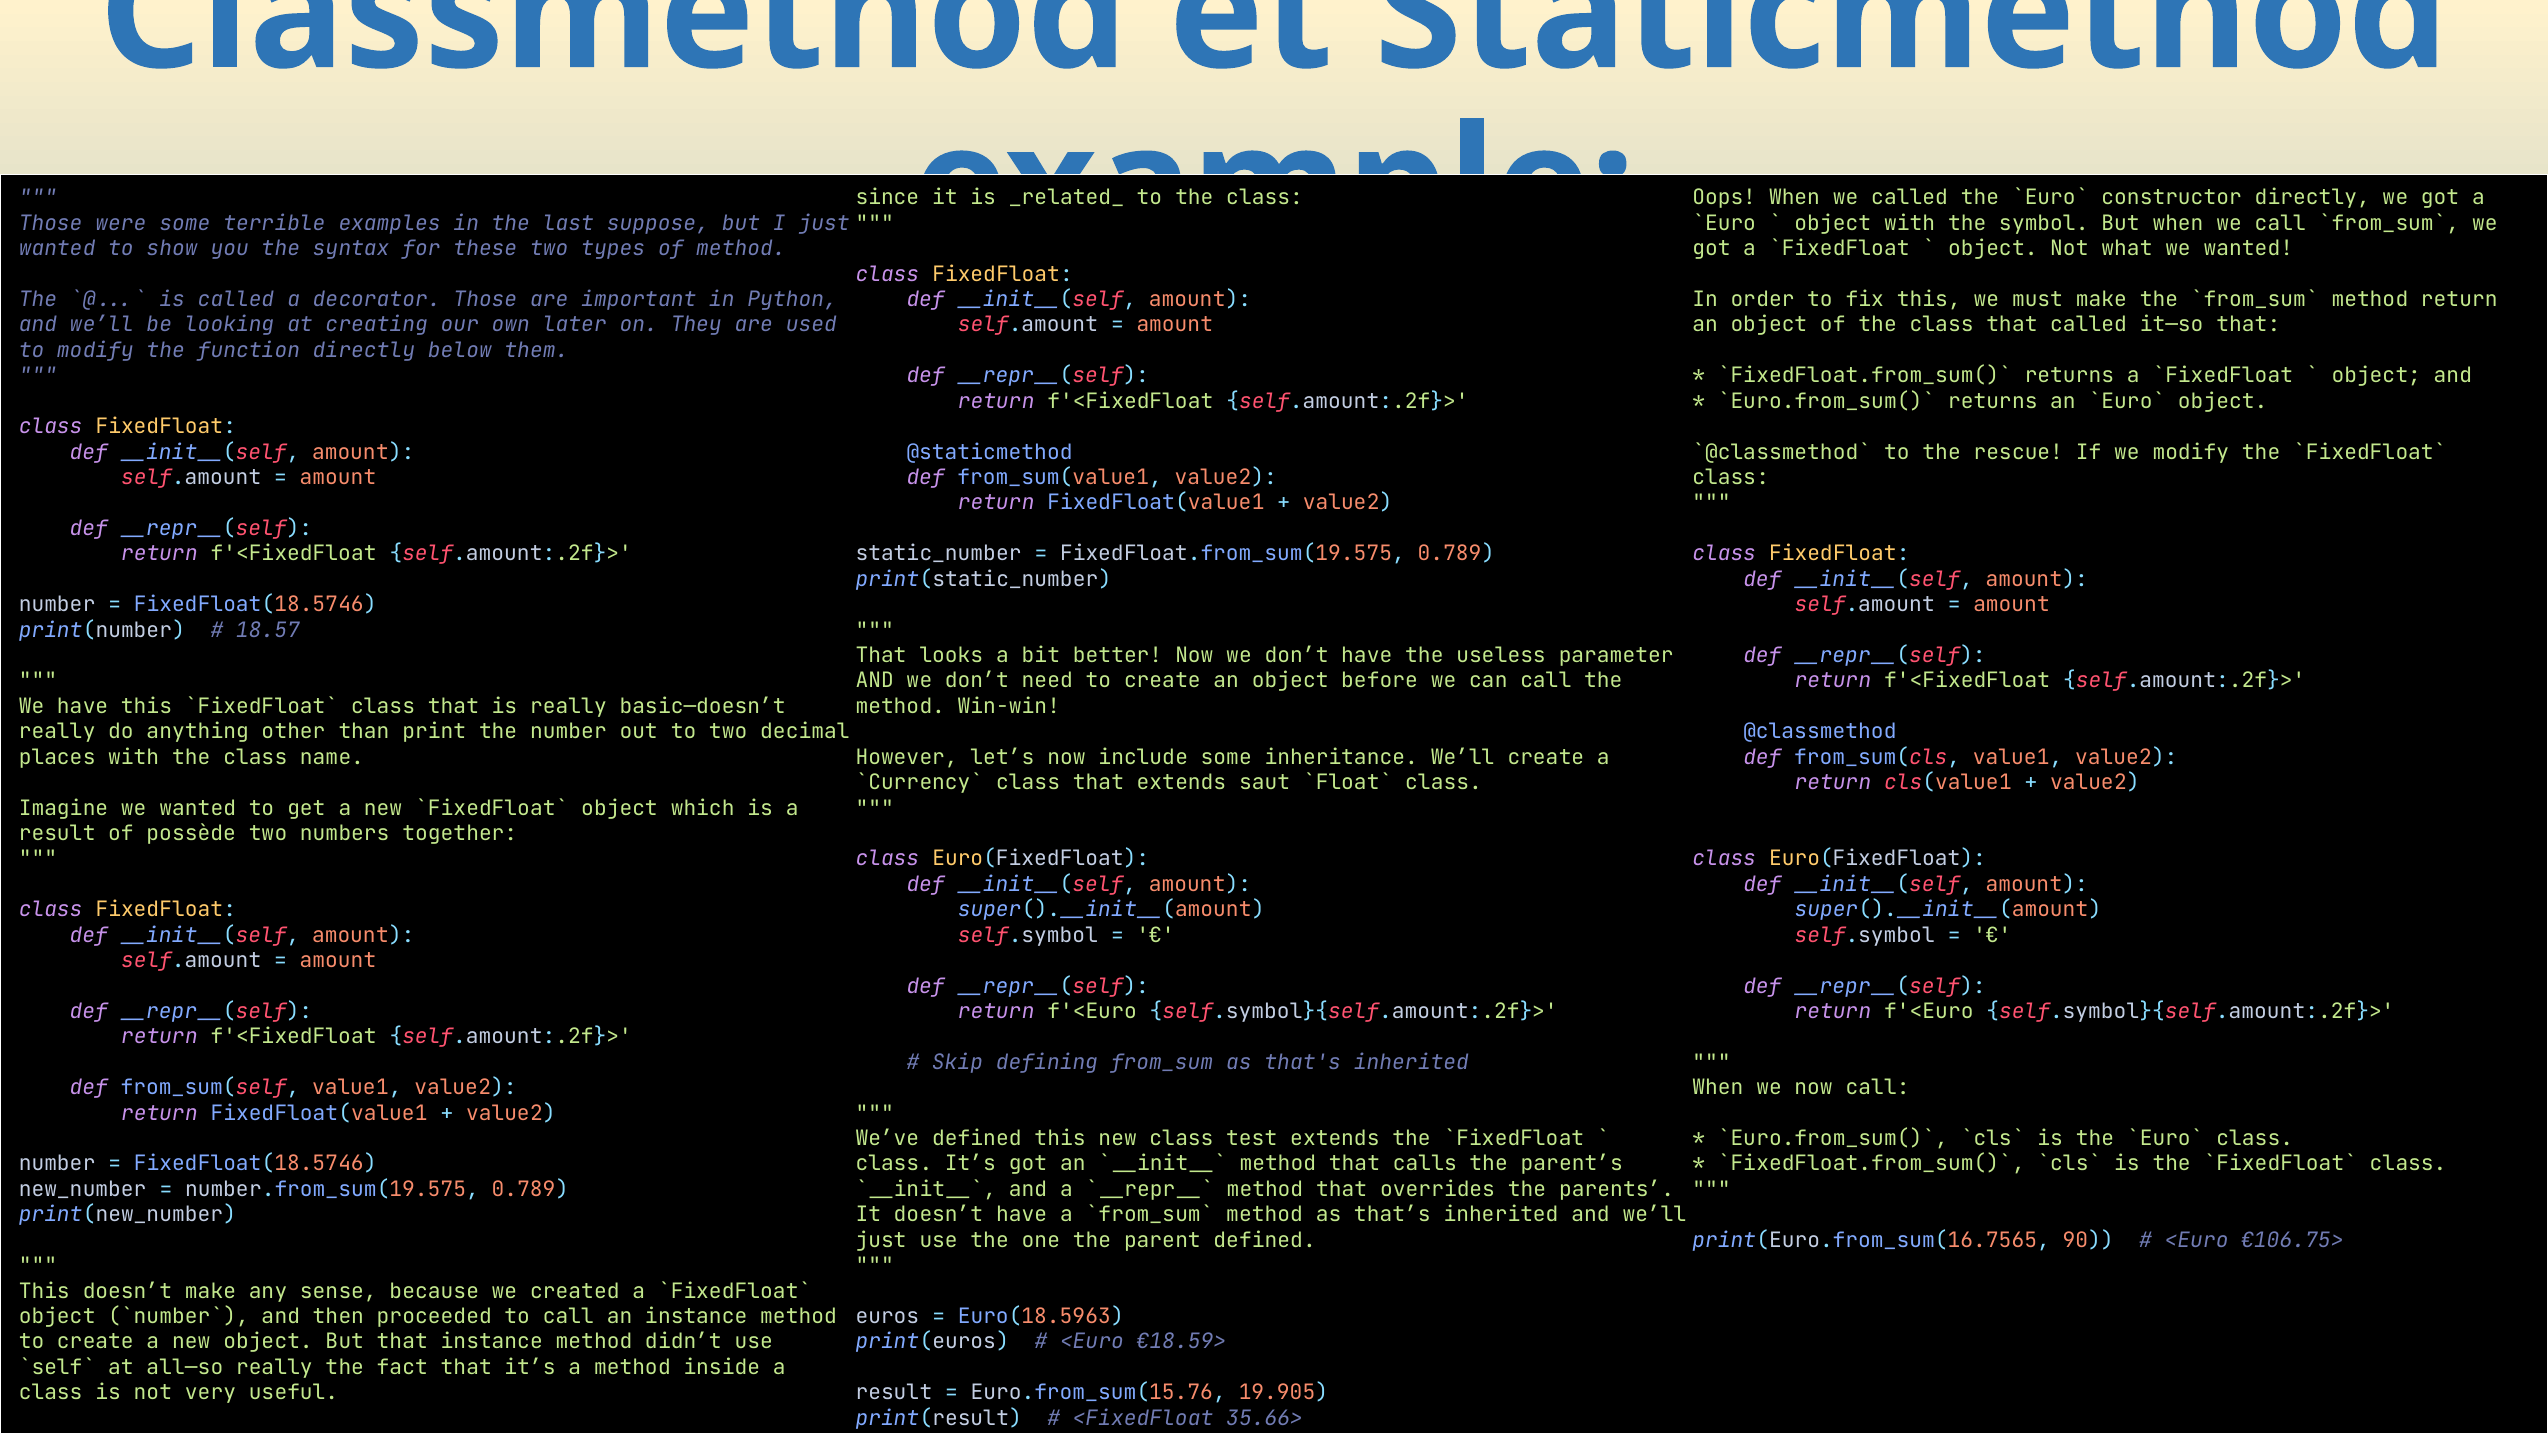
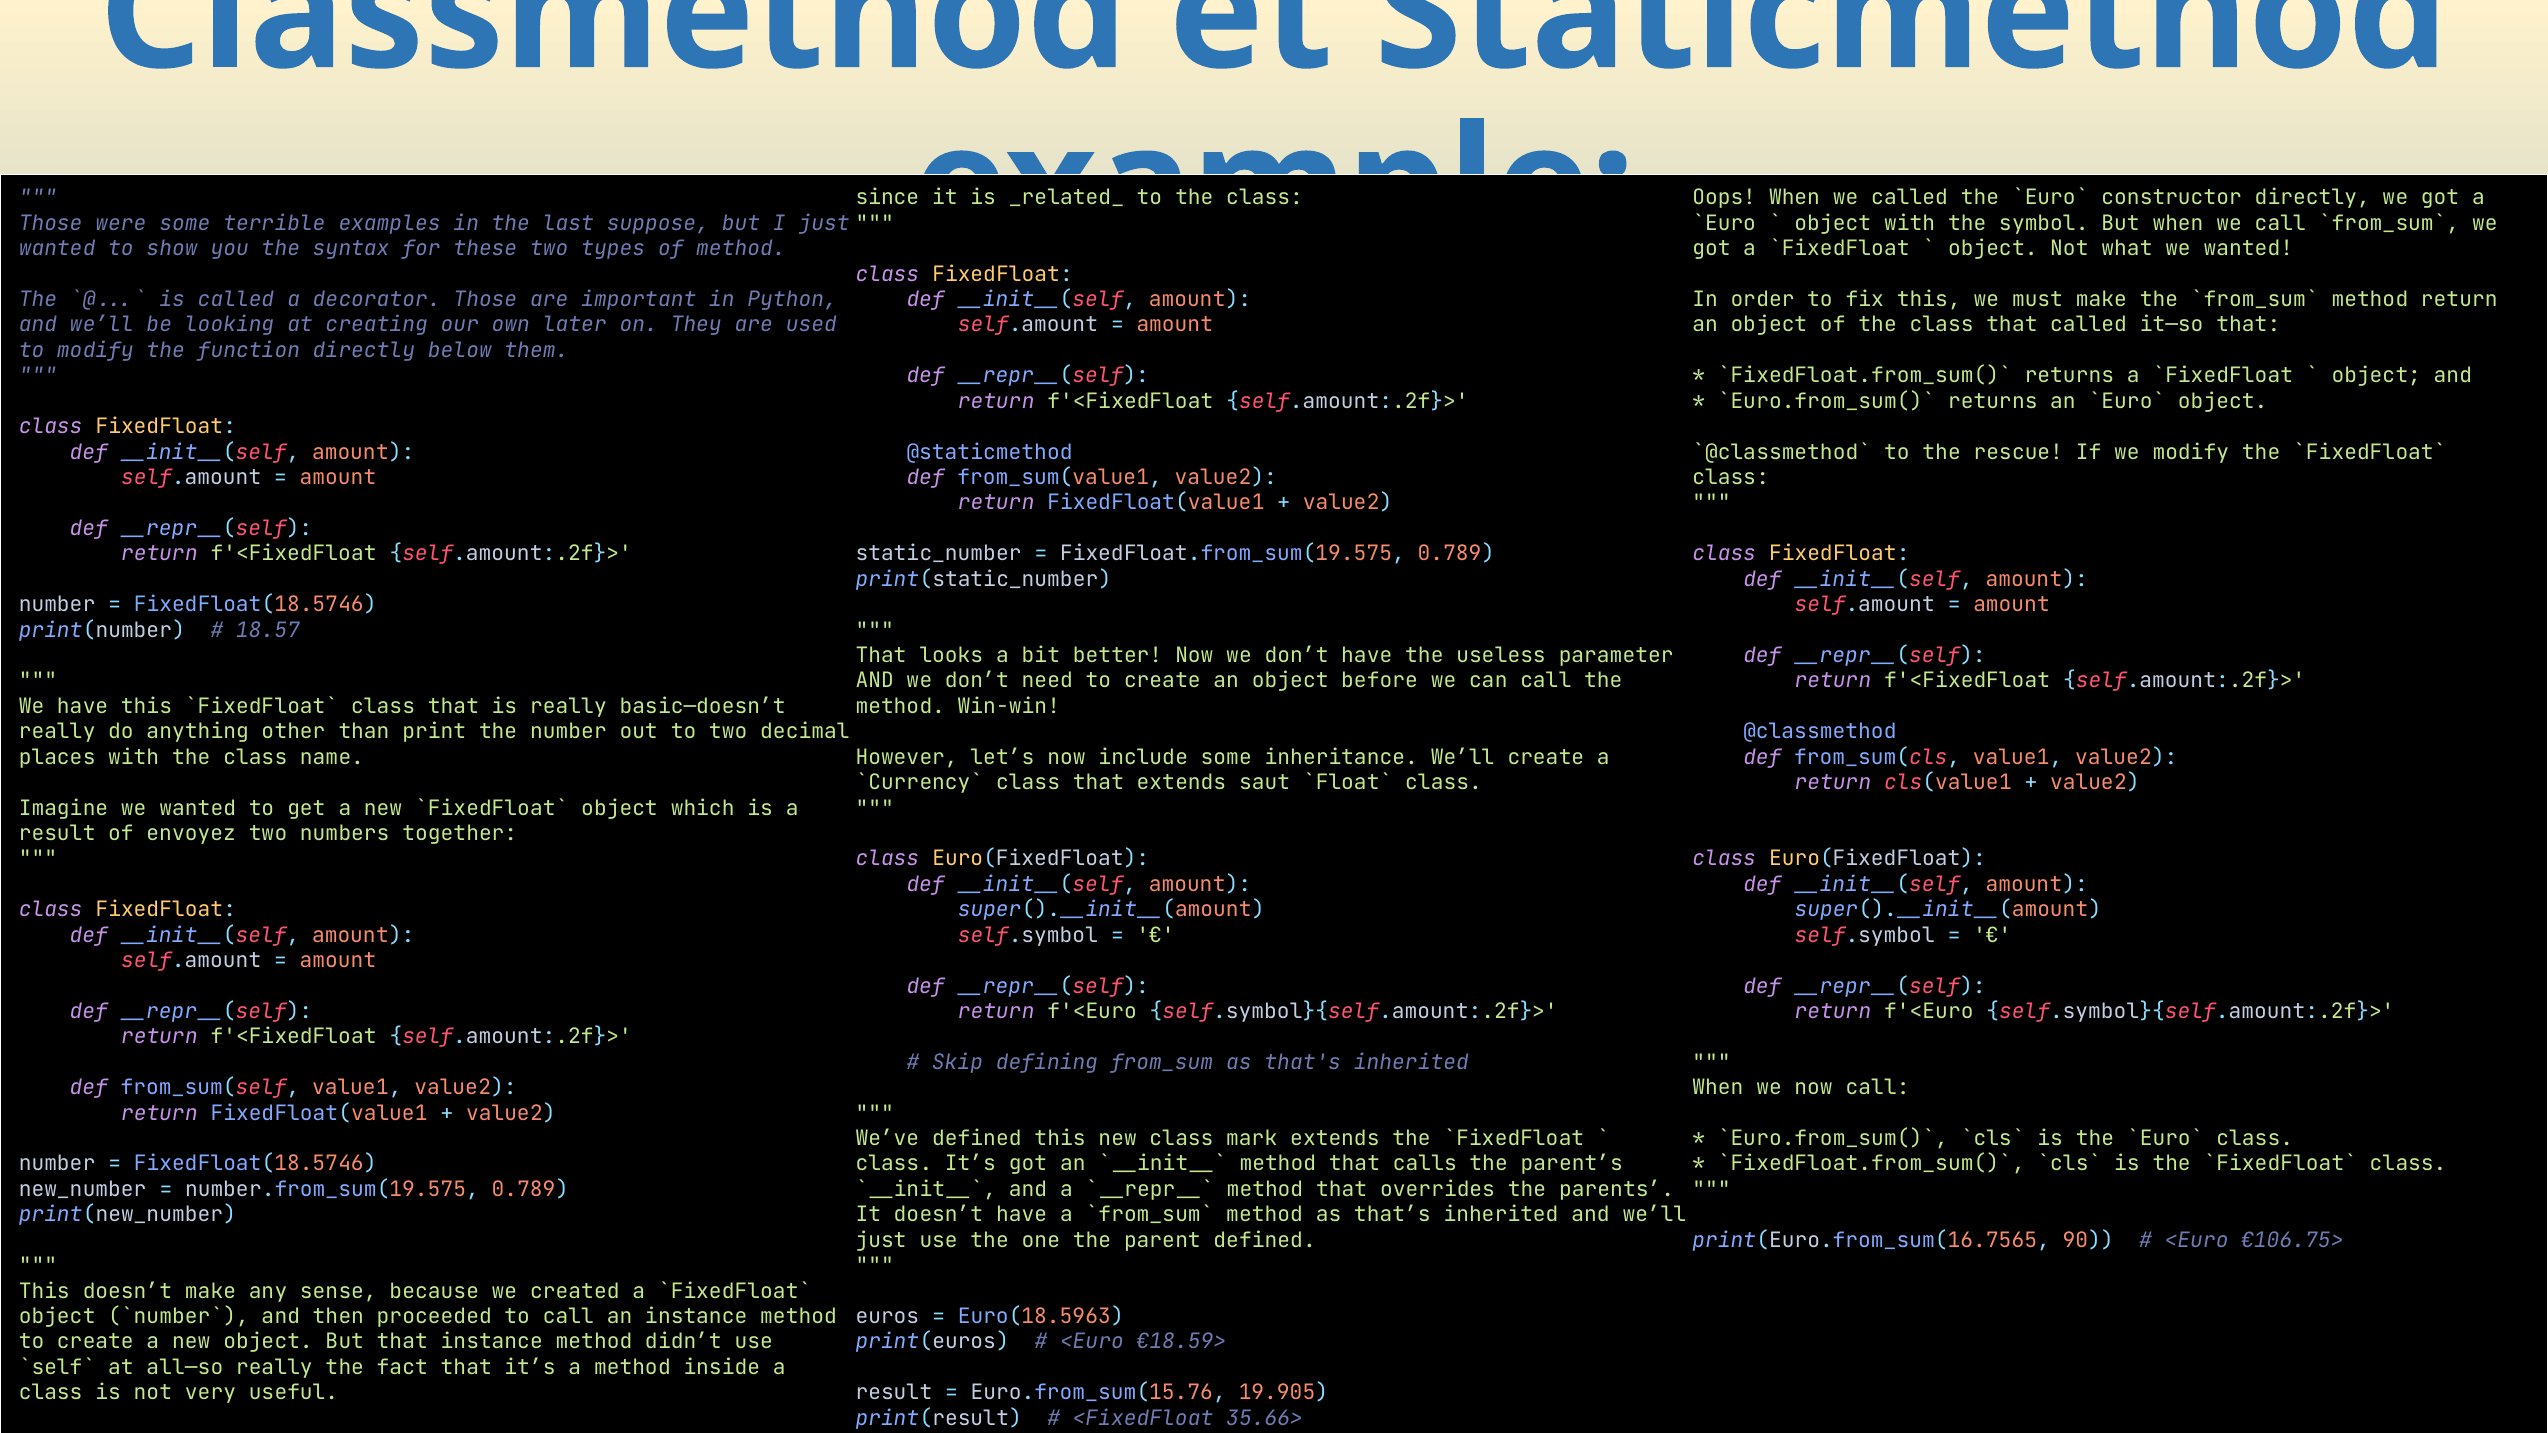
possède: possède -> envoyez (191, 834)
test: test -> mark (1252, 1139)
